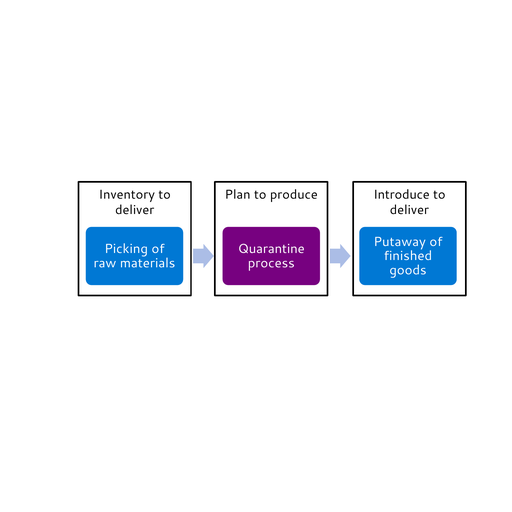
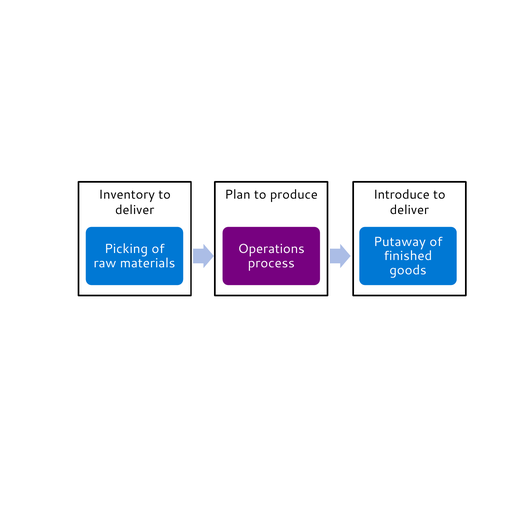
Quarantine: Quarantine -> Operations (271, 249)
